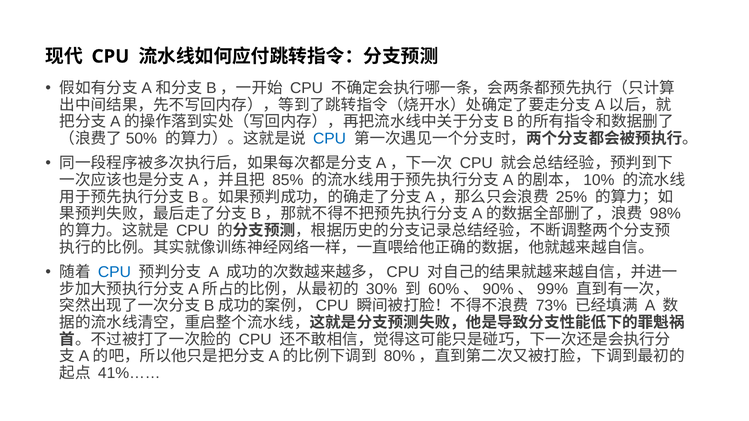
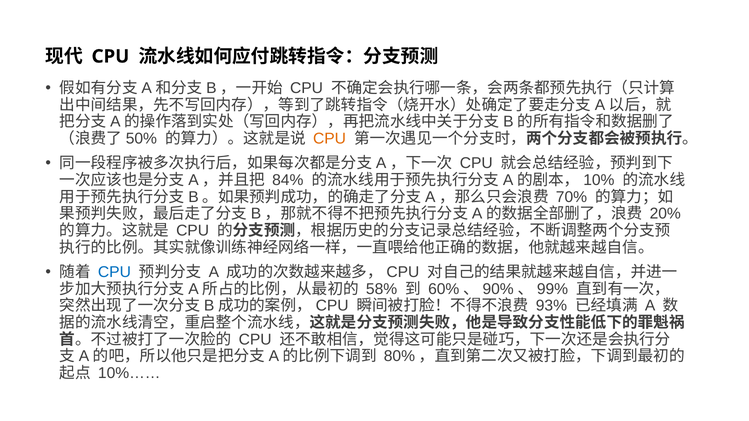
CPU colour: blue -> orange (329, 139)
85%: 85% -> 84% (288, 180)
25%: 25% -> 70% (571, 197)
98%: 98% -> 20% (665, 214)
30%: 30% -> 58% (382, 289)
73%: 73% -> 93% (551, 306)
41%……: 41%…… -> 10%…… (129, 373)
